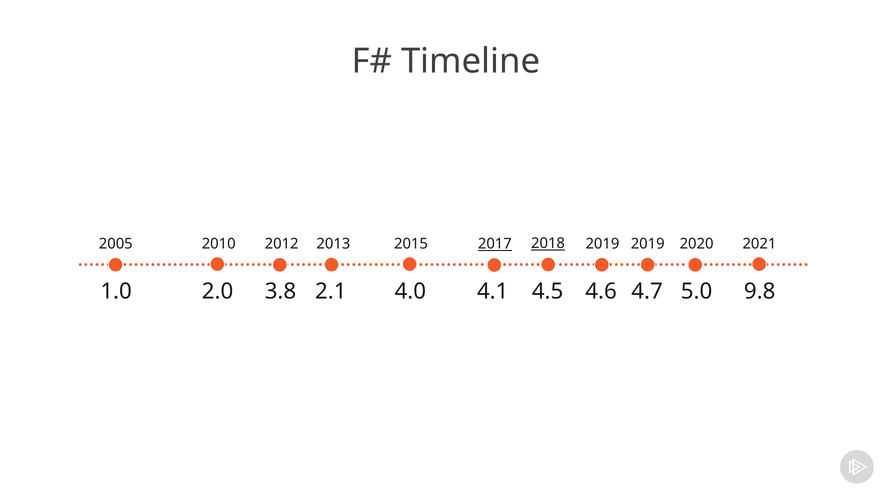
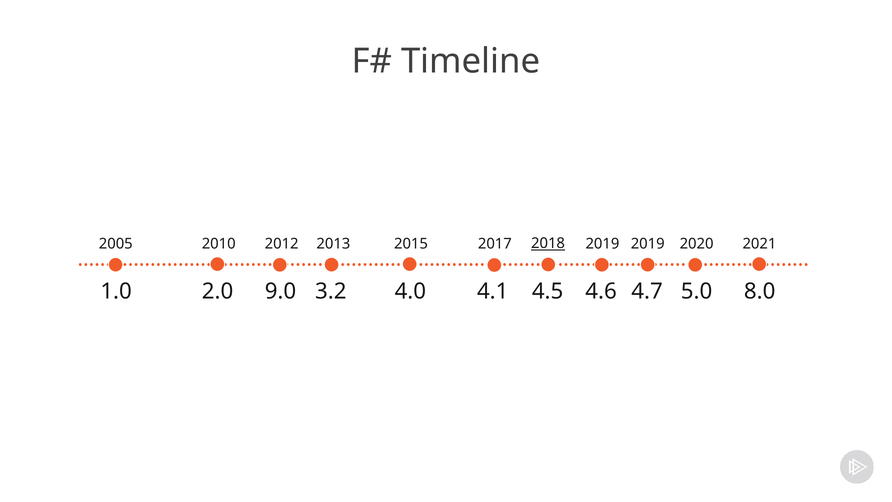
2017 underline: present -> none (495, 244)
9.8: 9.8 -> 8.0 (760, 291)
3.8: 3.8 -> 9.0 (280, 291)
2.1: 2.1 -> 3.2 (331, 291)
